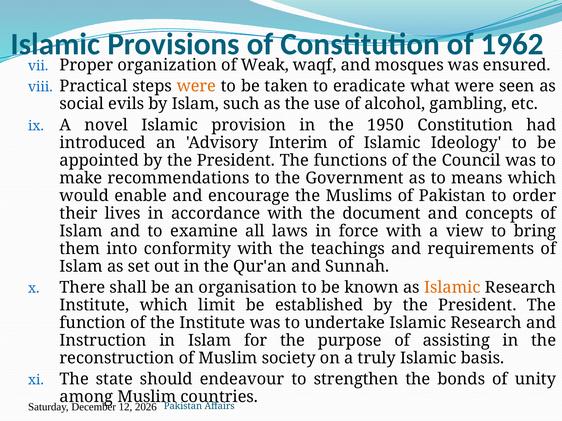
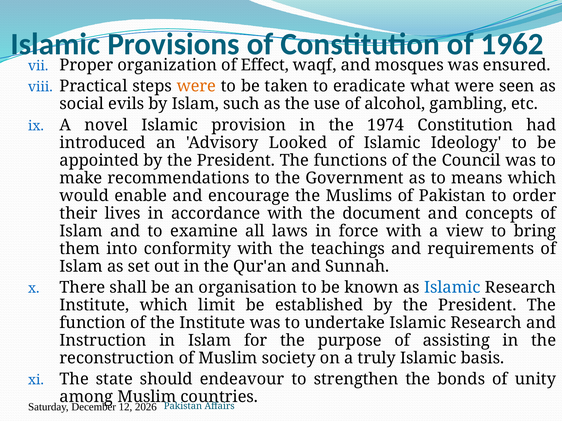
Weak: Weak -> Effect (265, 65)
1950: 1950 -> 1974 (386, 125)
Interim: Interim -> Looked (298, 143)
Islamic colour: orange -> blue (452, 288)
